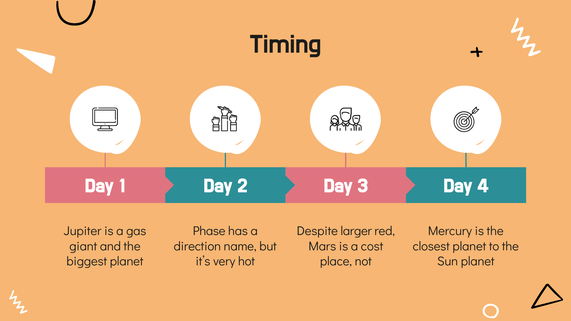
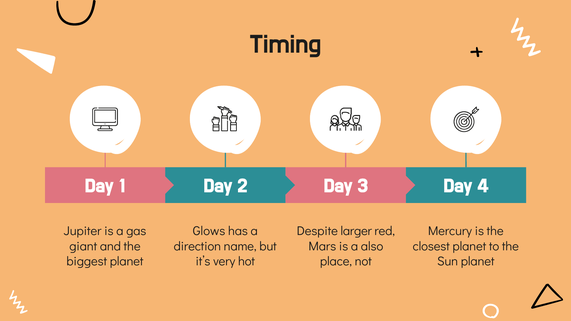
Phase: Phase -> Glows (209, 231)
cost: cost -> also (372, 246)
